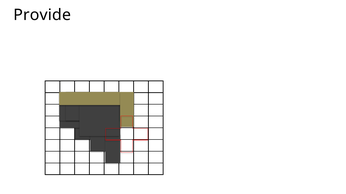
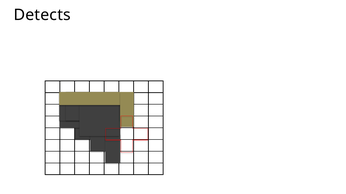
Provide: Provide -> Detects (42, 15)
